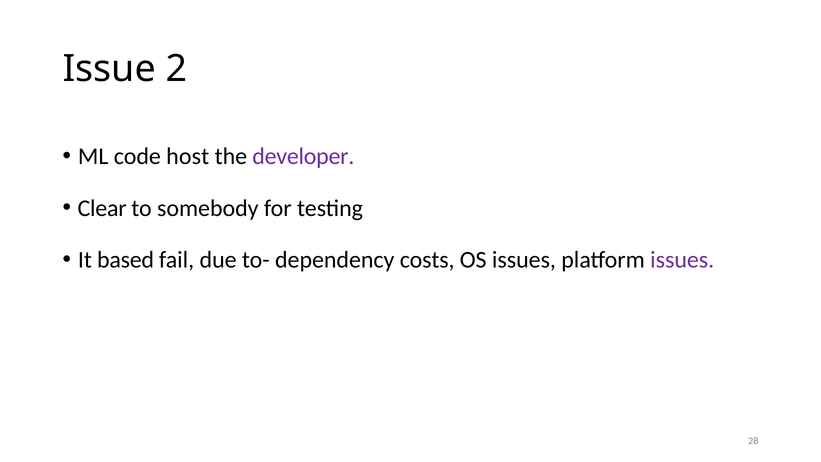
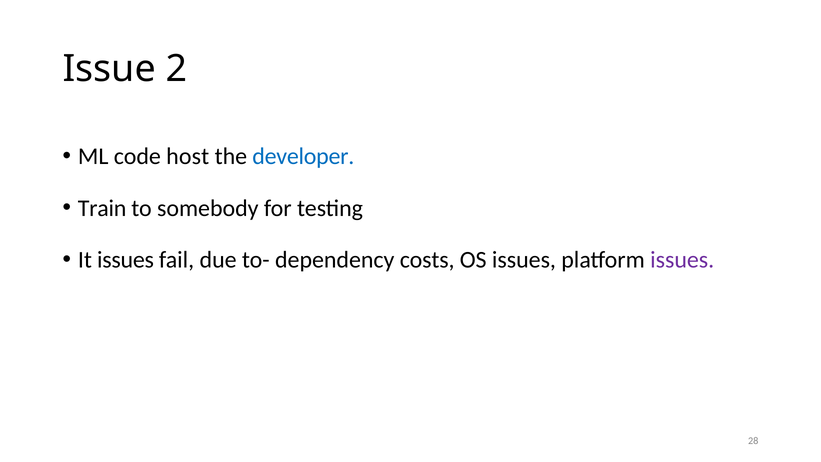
developer colour: purple -> blue (303, 156)
Clear: Clear -> Train (102, 208)
It based: based -> issues (126, 260)
